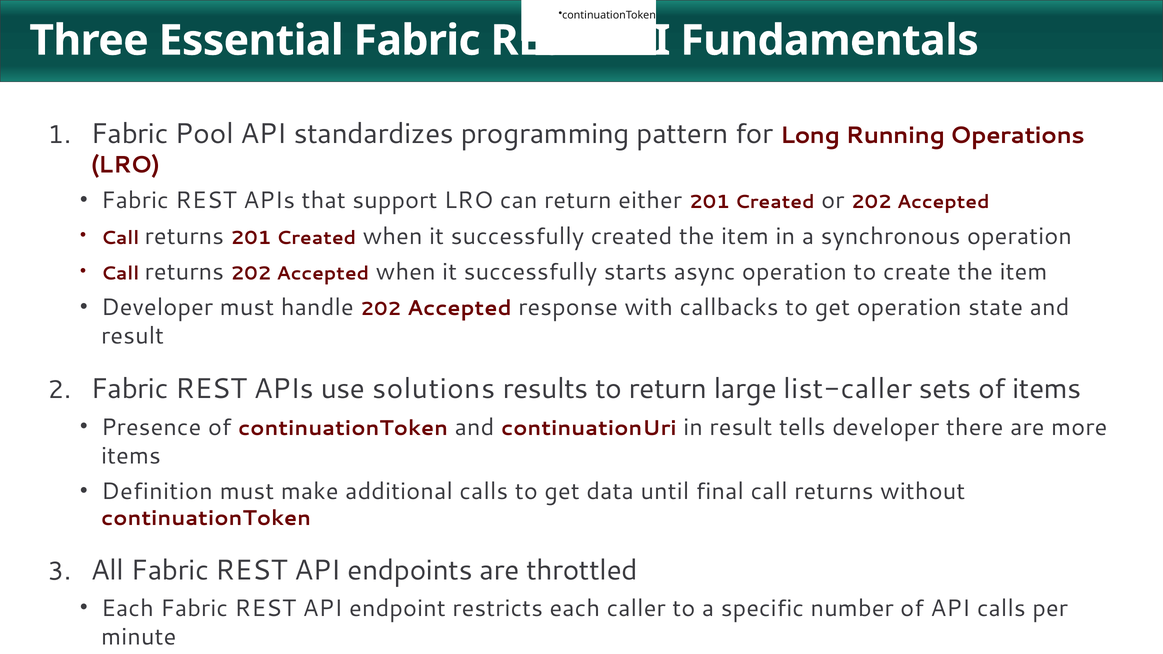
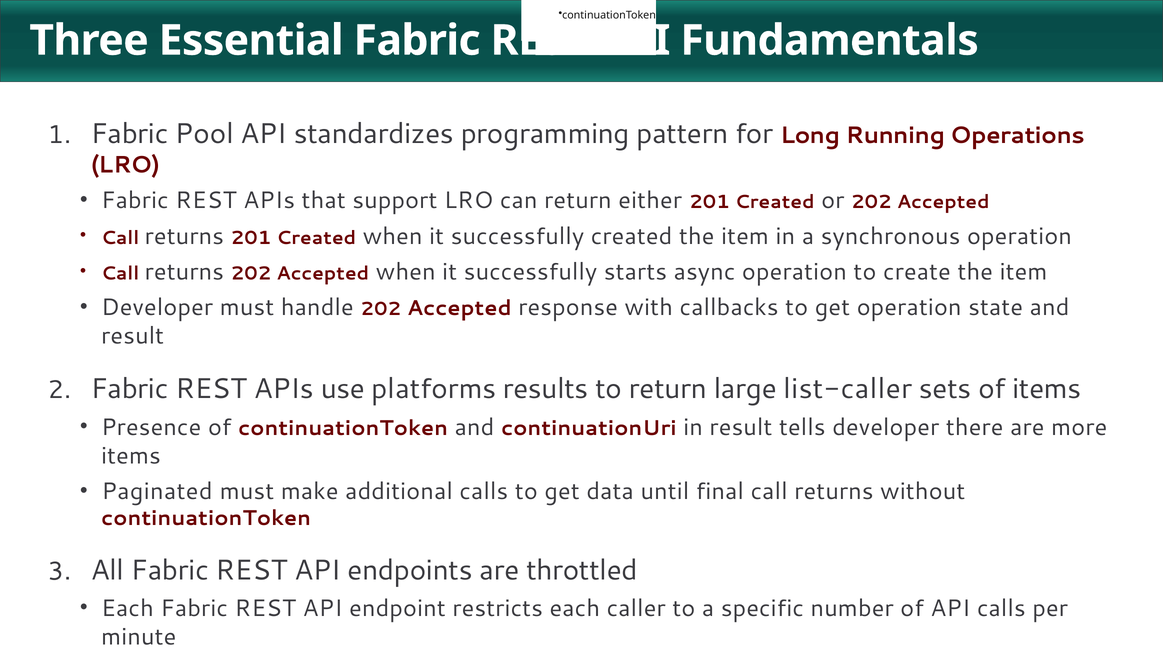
solutions: solutions -> platforms (434, 389)
Definition: Definition -> Paginated (157, 491)
